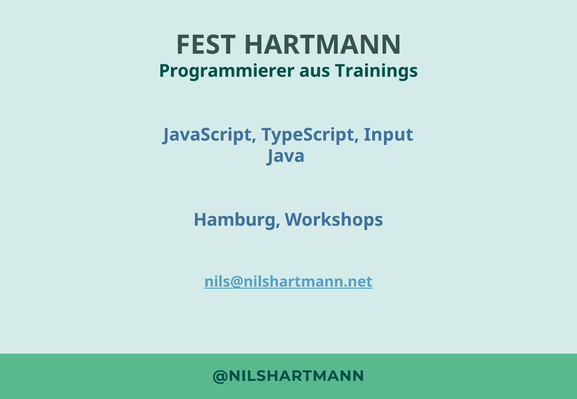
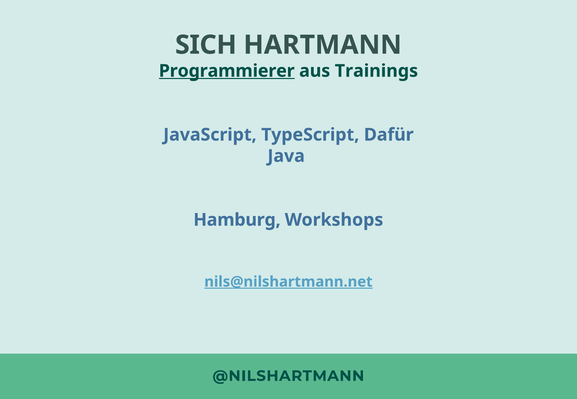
FEST: FEST -> SICH (206, 45)
Programmierer underline: none -> present (227, 71)
Input: Input -> Dafür (389, 135)
